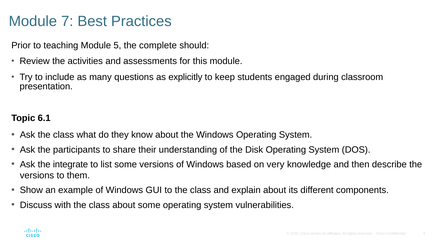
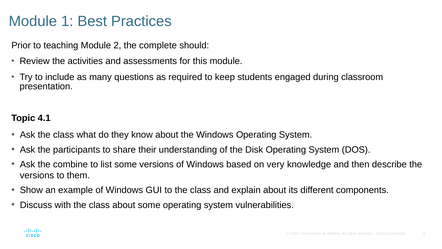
7: 7 -> 1 (67, 21)
5: 5 -> 2 (117, 45)
explicitly: explicitly -> required (185, 77)
6.1: 6.1 -> 4.1 (44, 118)
integrate: integrate -> combine (70, 164)
